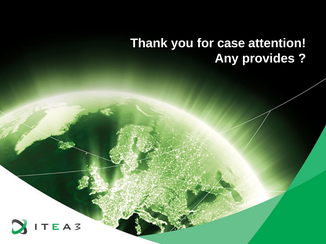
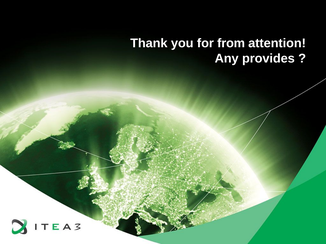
case: case -> from (231, 43)
